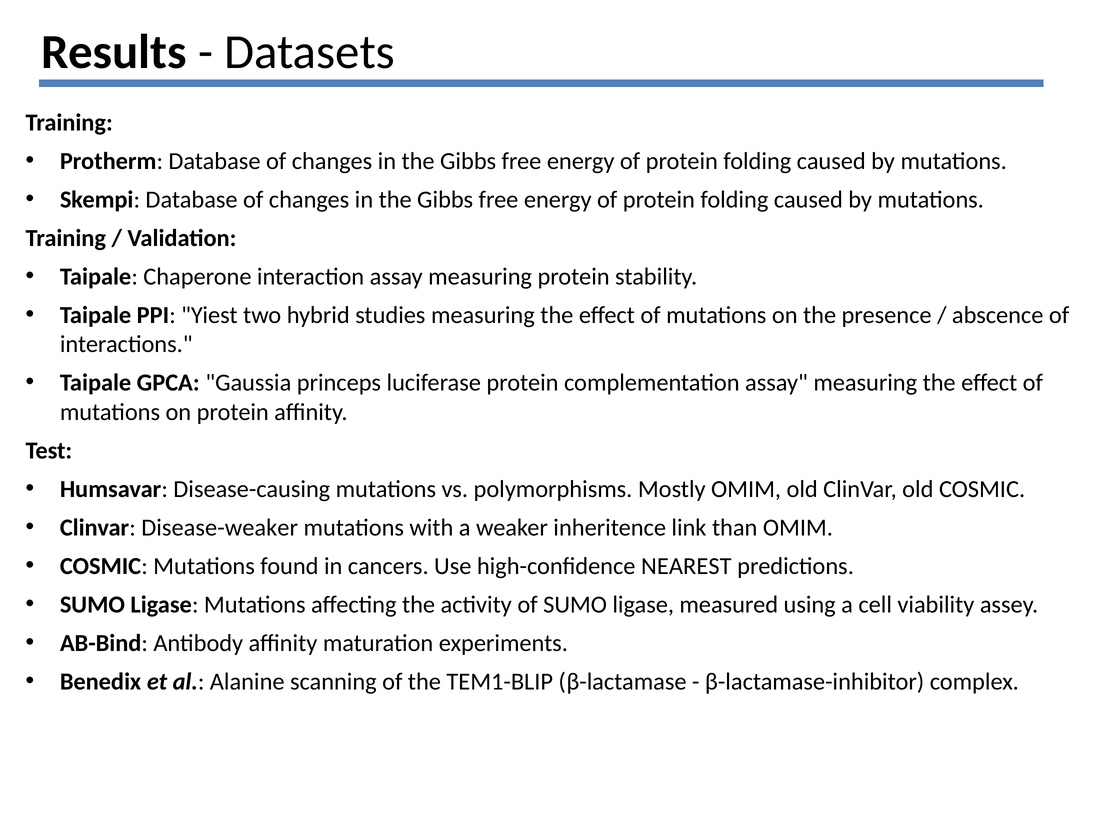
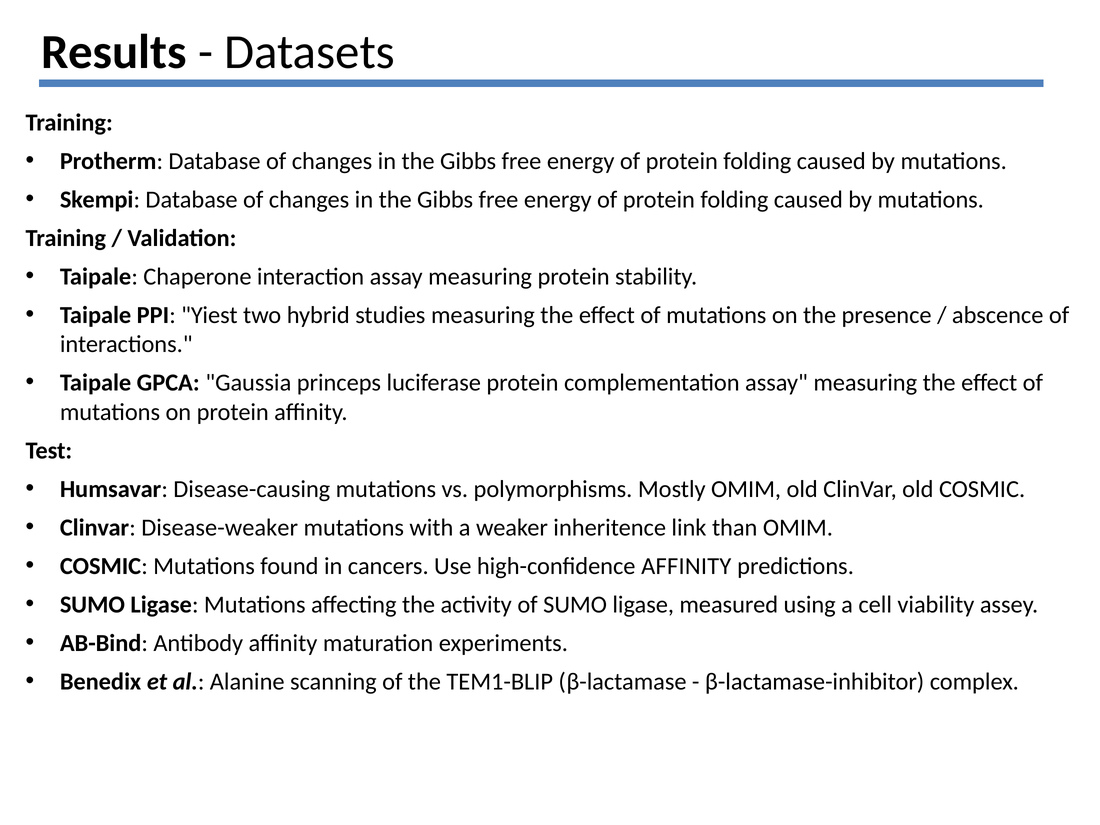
high-confidence NEAREST: NEAREST -> AFFINITY (686, 566)
